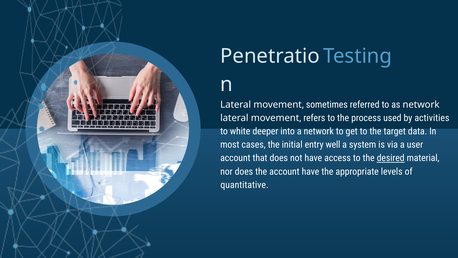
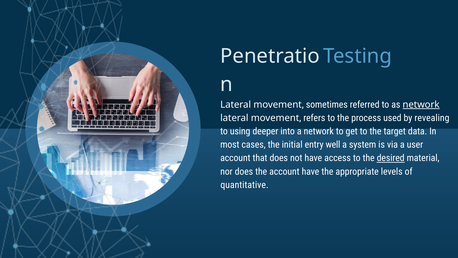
network underline: none -> present (421, 105)
activities: activities -> revealing (432, 118)
white: white -> using (240, 131)
